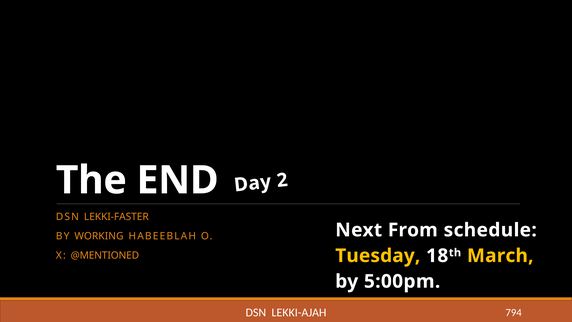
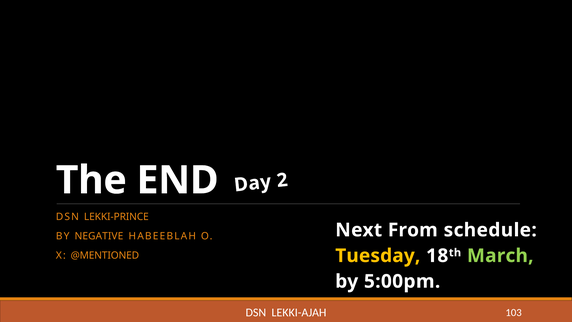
LEKKI-FASTER: LEKKI-FASTER -> LEKKI-PRINCE (116, 217)
WORKING: WORKING -> NEGATIVE (99, 236)
March colour: yellow -> light green (500, 256)
794: 794 -> 103 (514, 312)
